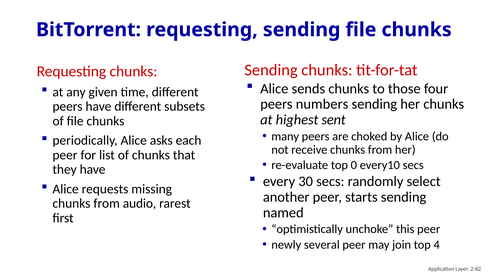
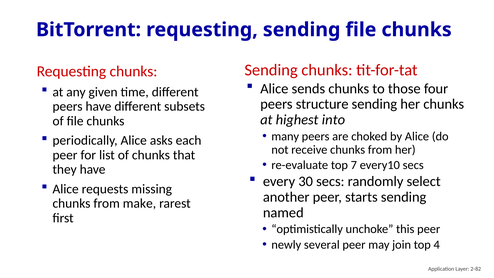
numbers: numbers -> structure (322, 104)
sent: sent -> into (333, 120)
0: 0 -> 7 (354, 165)
audio: audio -> make (139, 203)
